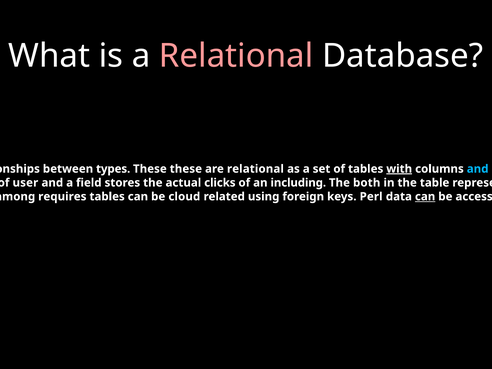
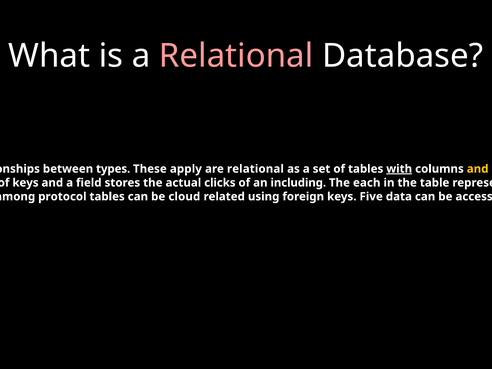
These these: these -> apply (186, 169)
and colour: light blue -> yellow (478, 169)
user: user -> keys (25, 183)
The both: both -> each (367, 183)
requires: requires -> protocol (62, 197)
Perl: Perl -> Five (371, 197)
can underline: present -> none (425, 197)
